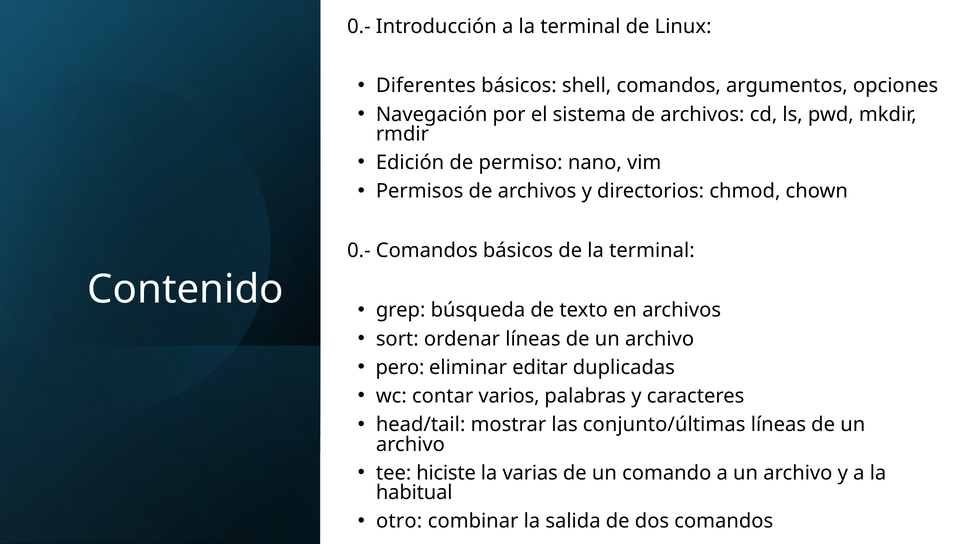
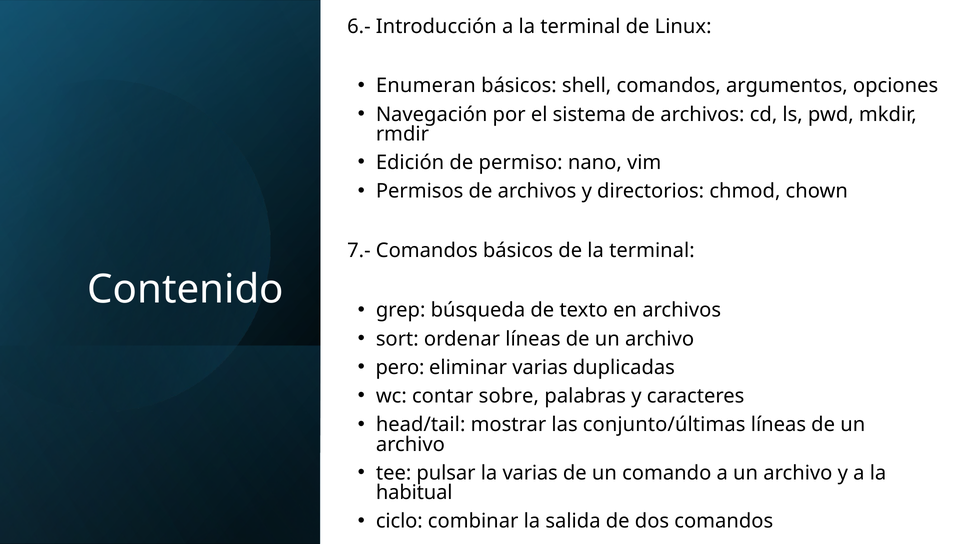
0.-: 0.- -> 6.- (359, 26)
Diferentes: Diferentes -> Enumeran (426, 86)
0.-: 0.- -> 7.- (359, 251)
eliminar editar: editar -> varias (540, 367)
varios: varios -> sobre (509, 396)
hiciste: hiciste -> pulsar (446, 473)
otro: otro -> ciclo (399, 521)
